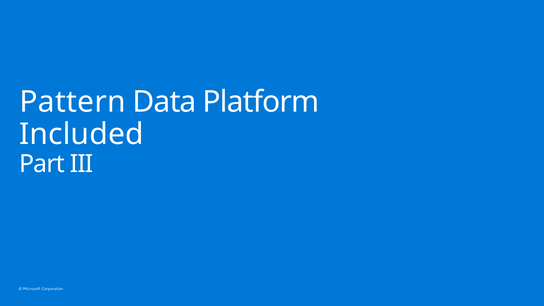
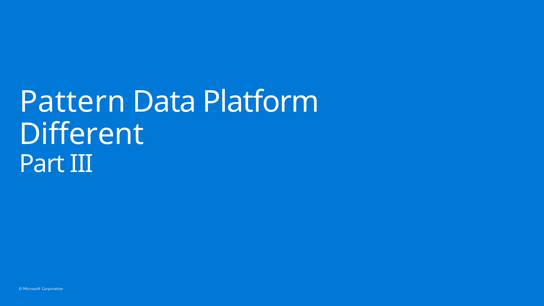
Included: Included -> Different (81, 134)
